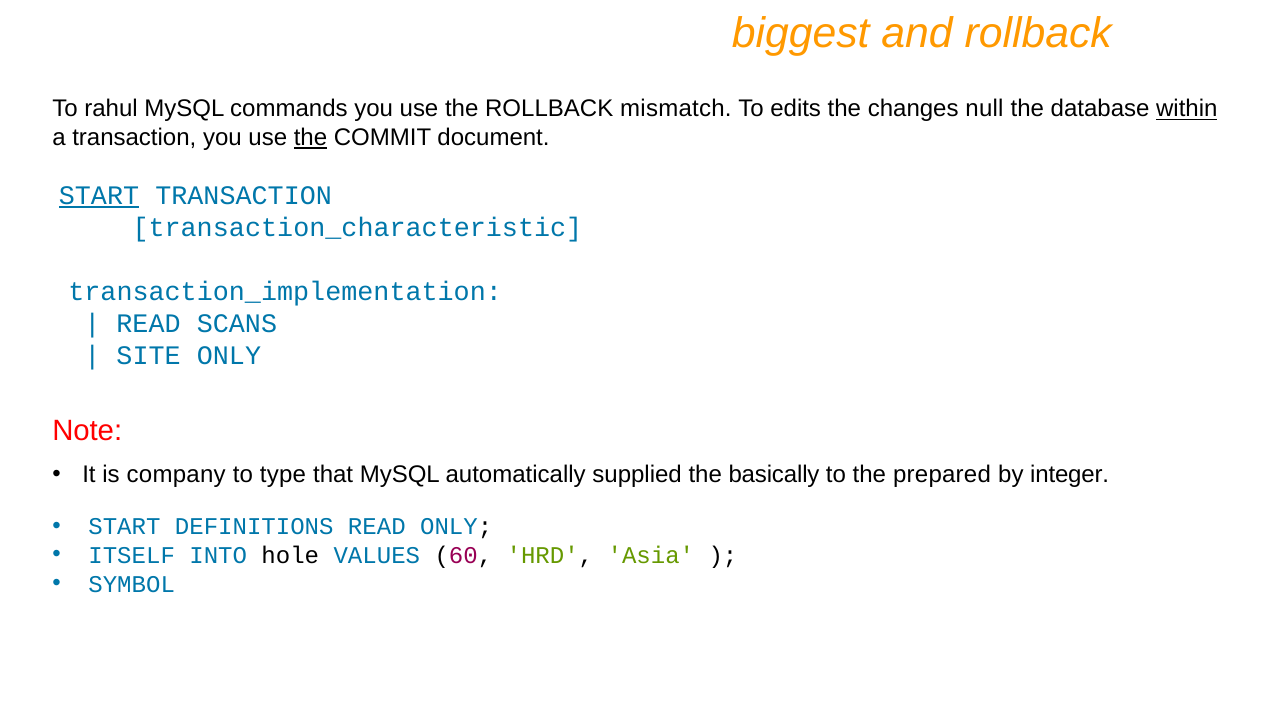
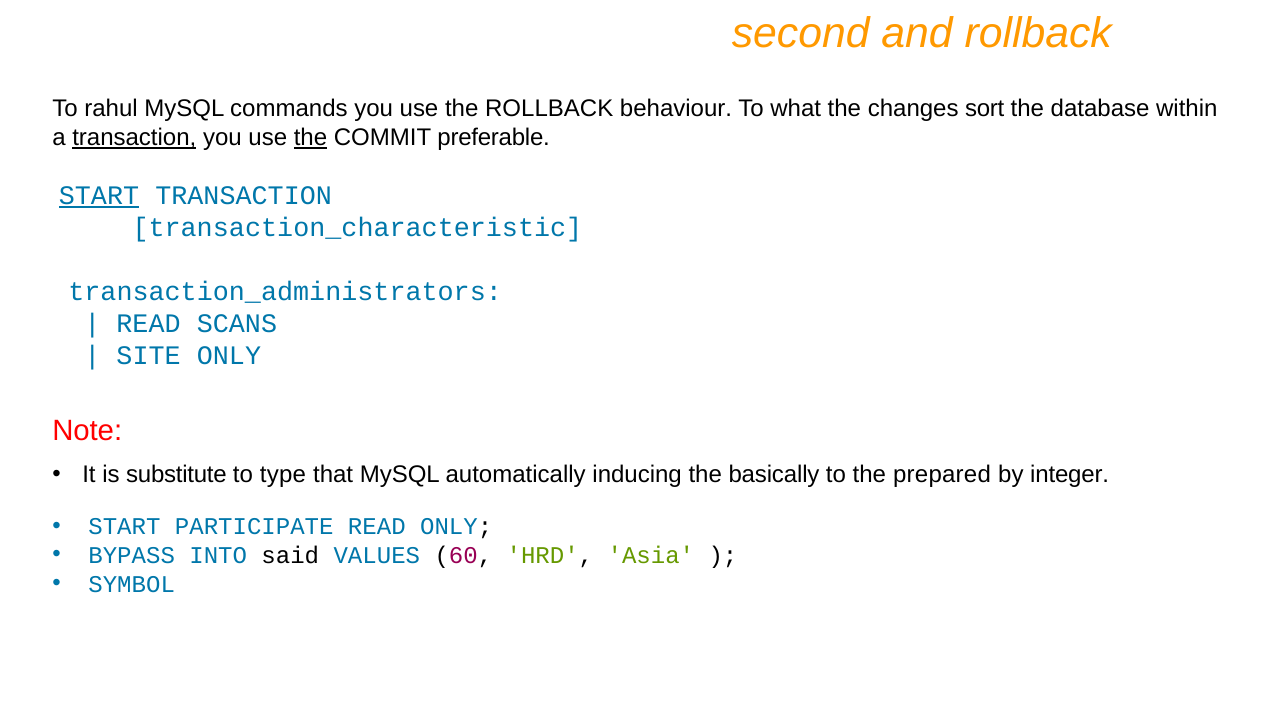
biggest: biggest -> second (801, 33)
mismatch: mismatch -> behaviour (676, 109)
edits: edits -> what (796, 109)
null: null -> sort (985, 109)
within underline: present -> none (1187, 109)
transaction underline: none -> present (134, 138)
document: document -> preferable (494, 138)
transaction_implementation: transaction_implementation -> transaction_administrators (285, 291)
company: company -> substitute (176, 475)
supplied: supplied -> inducing (637, 475)
DEFINITIONS: DEFINITIONS -> PARTICIPATE (254, 527)
ITSELF: ITSELF -> BYPASS (132, 555)
hole: hole -> said (290, 555)
